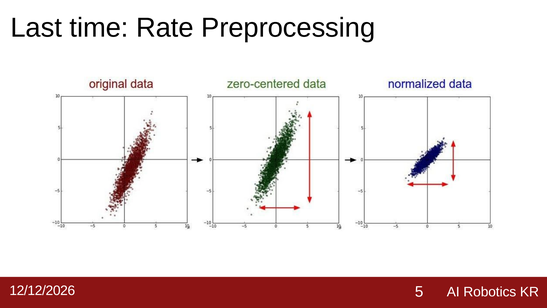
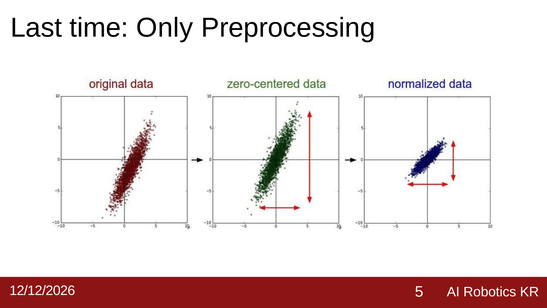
Rate: Rate -> Only (165, 28)
